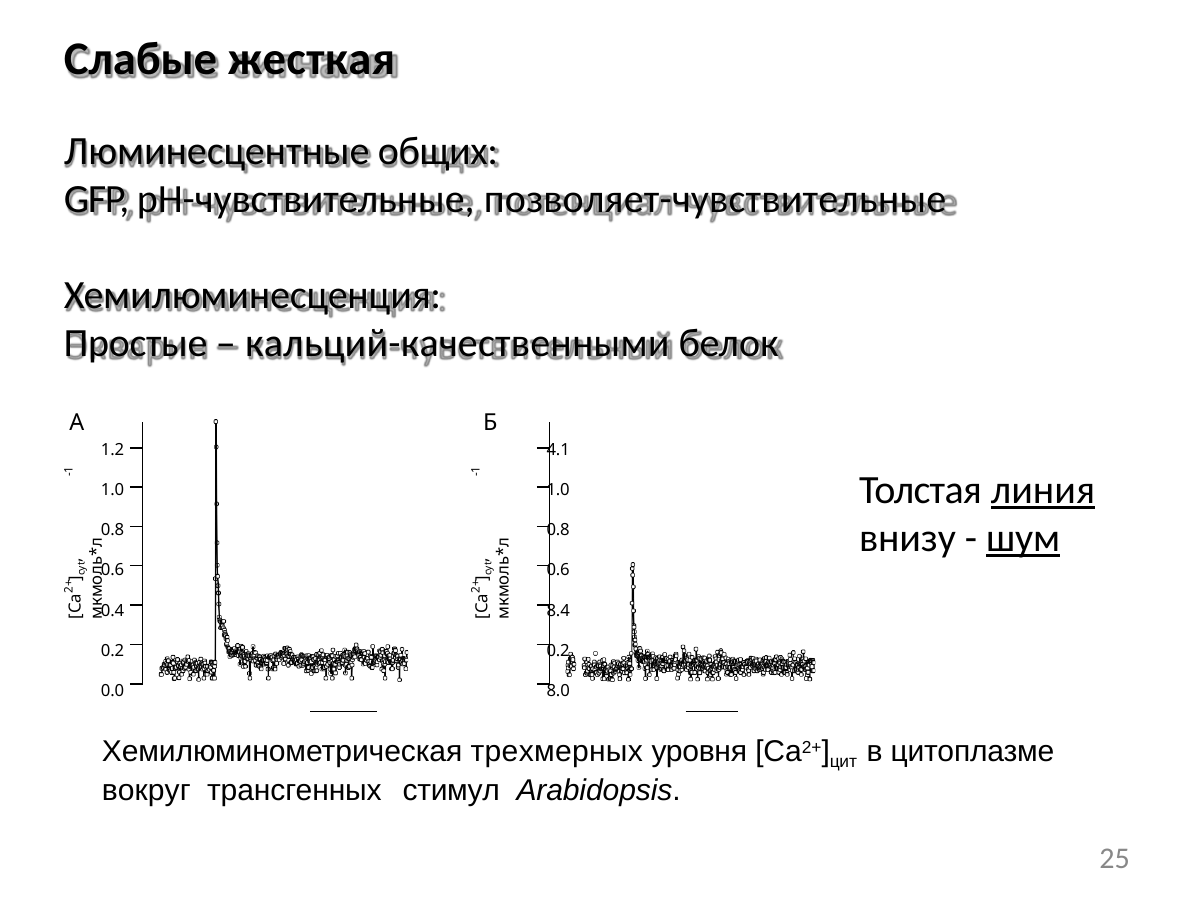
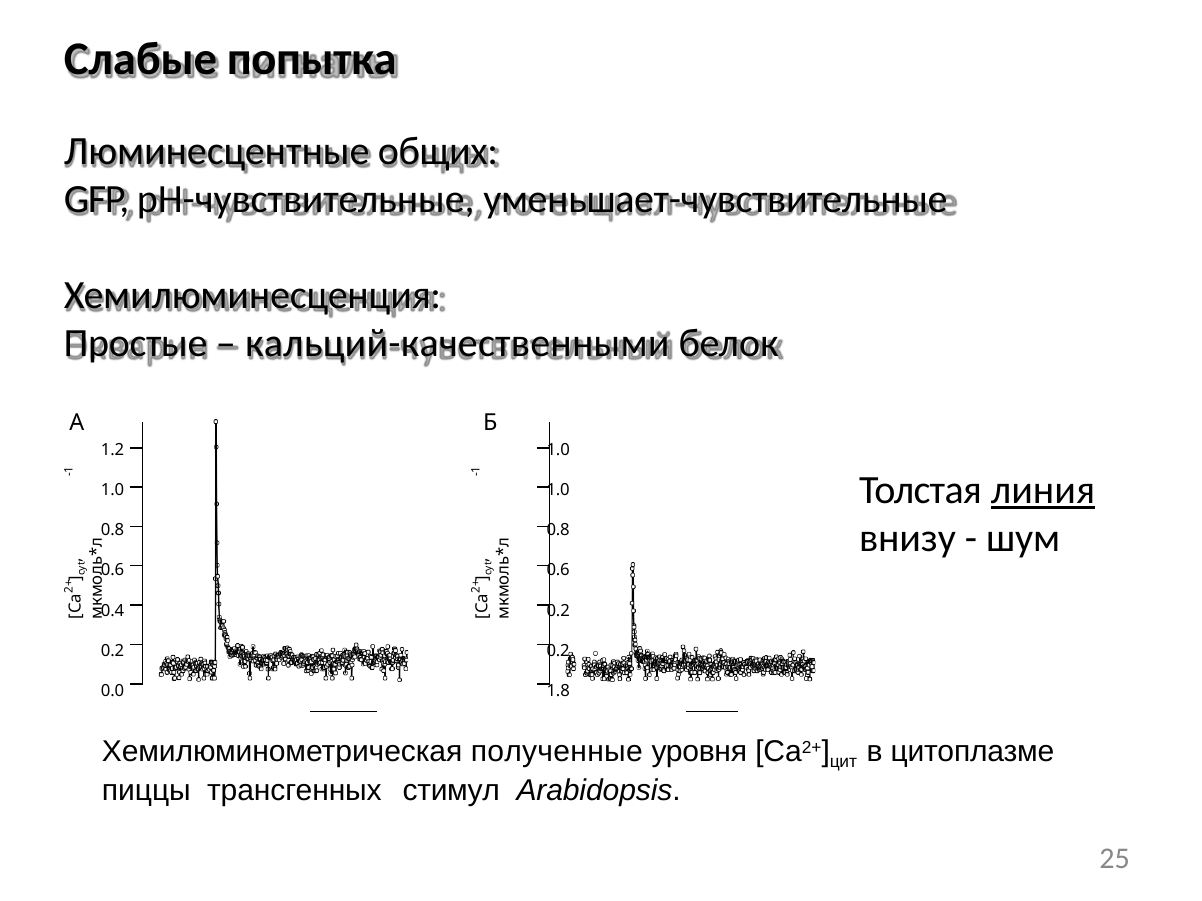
жесткая: жесткая -> попытка (312, 59)
позволяет-чувствительные: позволяет-чувствительные -> уменьшает-чувствительные (715, 199)
1.2 4.1: 4.1 -> 1.0 (558, 450)
шум underline: present -> none (1023, 539)
8.4: 8.4 -> 0.2 (558, 611)
8.0: 8.0 -> 1.8 (558, 692)
трехмерных: трехмерных -> полученные (557, 752)
вокруг: вокруг -> пиццы (146, 791)
